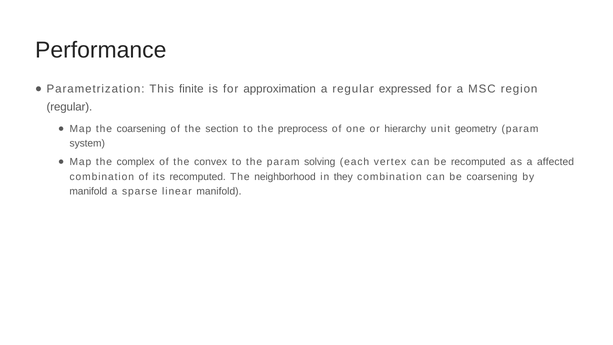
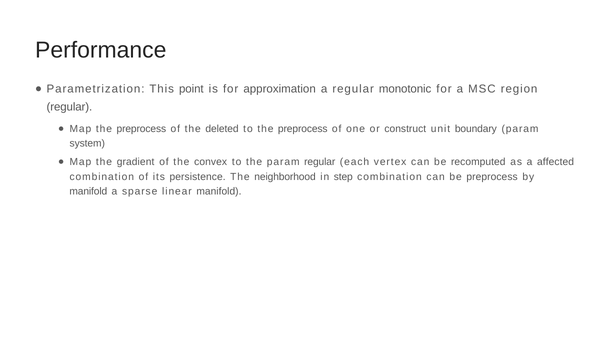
finite: finite -> point (191, 89)
expressed: expressed -> monotonic (405, 89)
Map the coarsening: coarsening -> preprocess (141, 129)
section: section -> deleted (222, 129)
hierarchy: hierarchy -> construct (405, 129)
geometry: geometry -> boundary (476, 129)
complex: complex -> gradient (136, 162)
param solving: solving -> regular (320, 162)
its recomputed: recomputed -> persistence (198, 177)
they: they -> step (343, 177)
be coarsening: coarsening -> preprocess (492, 177)
